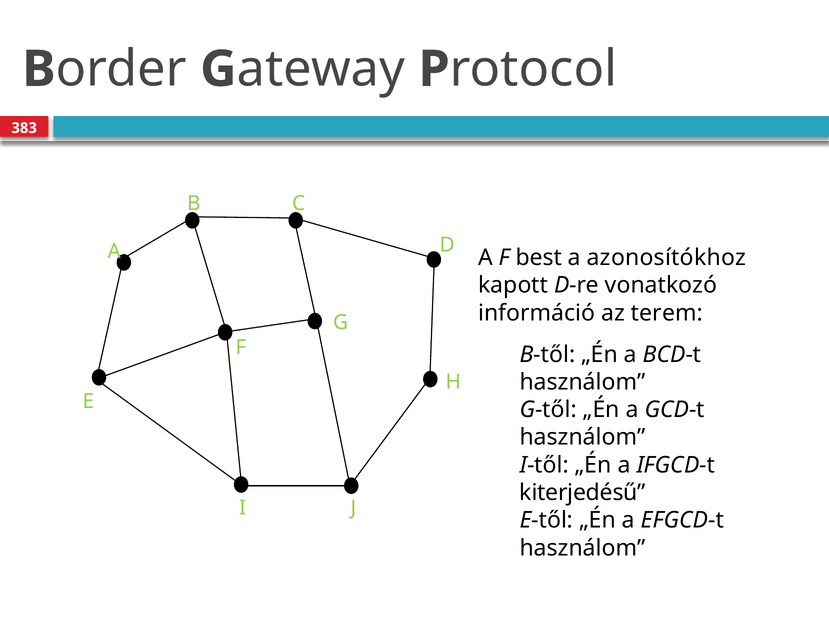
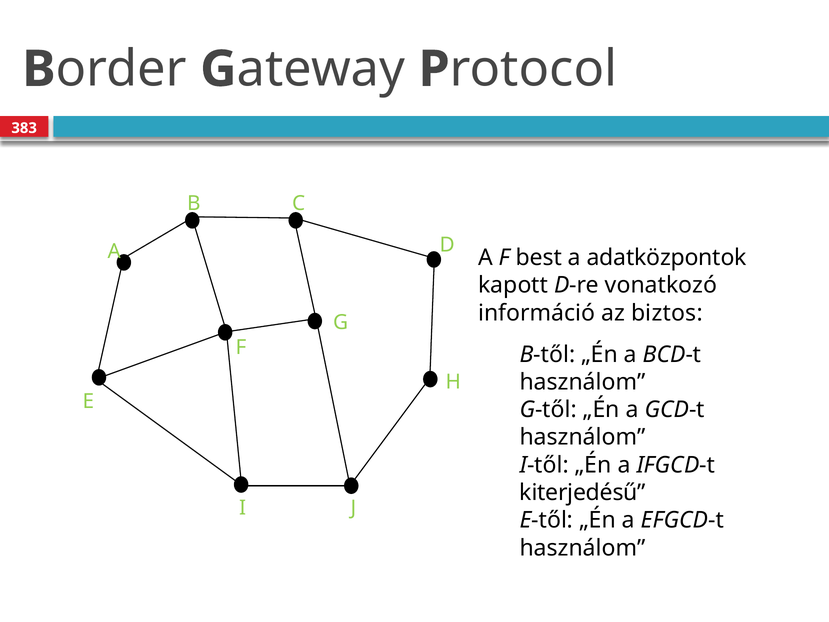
azonosítókhoz: azonosítókhoz -> adatközpontok (667, 258)
terem: terem -> biztos (667, 313)
